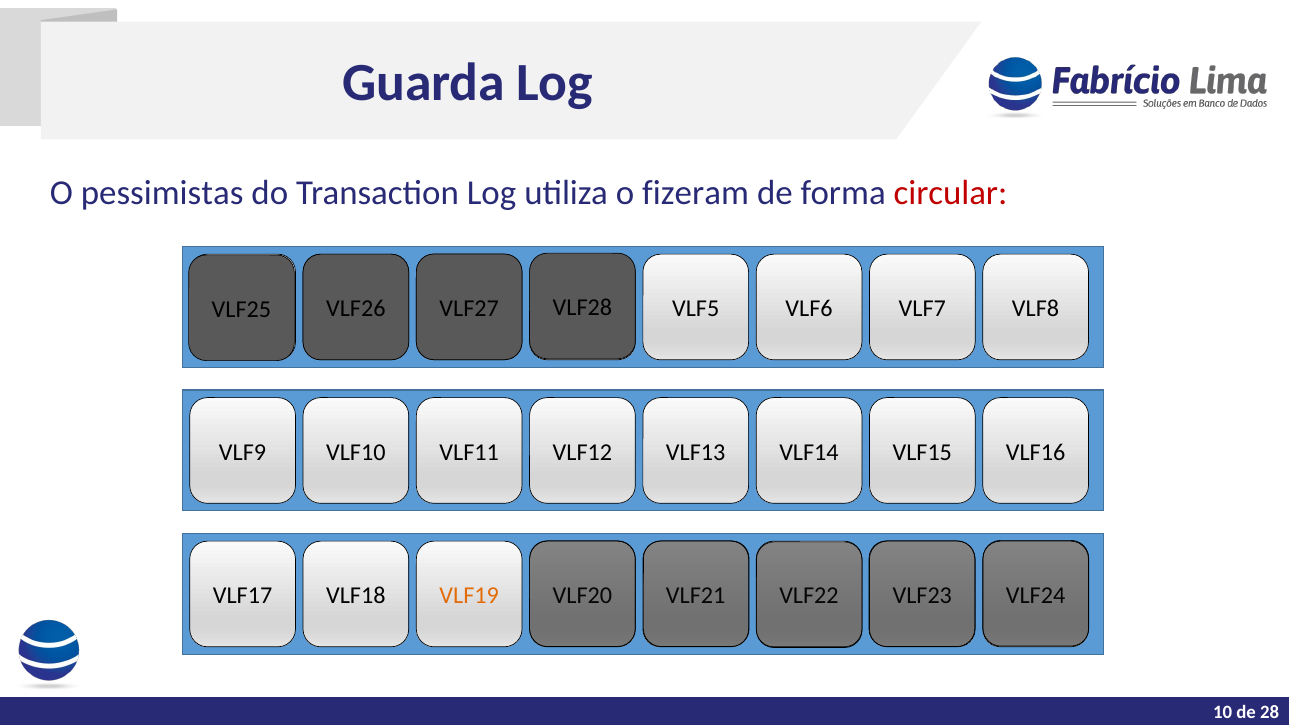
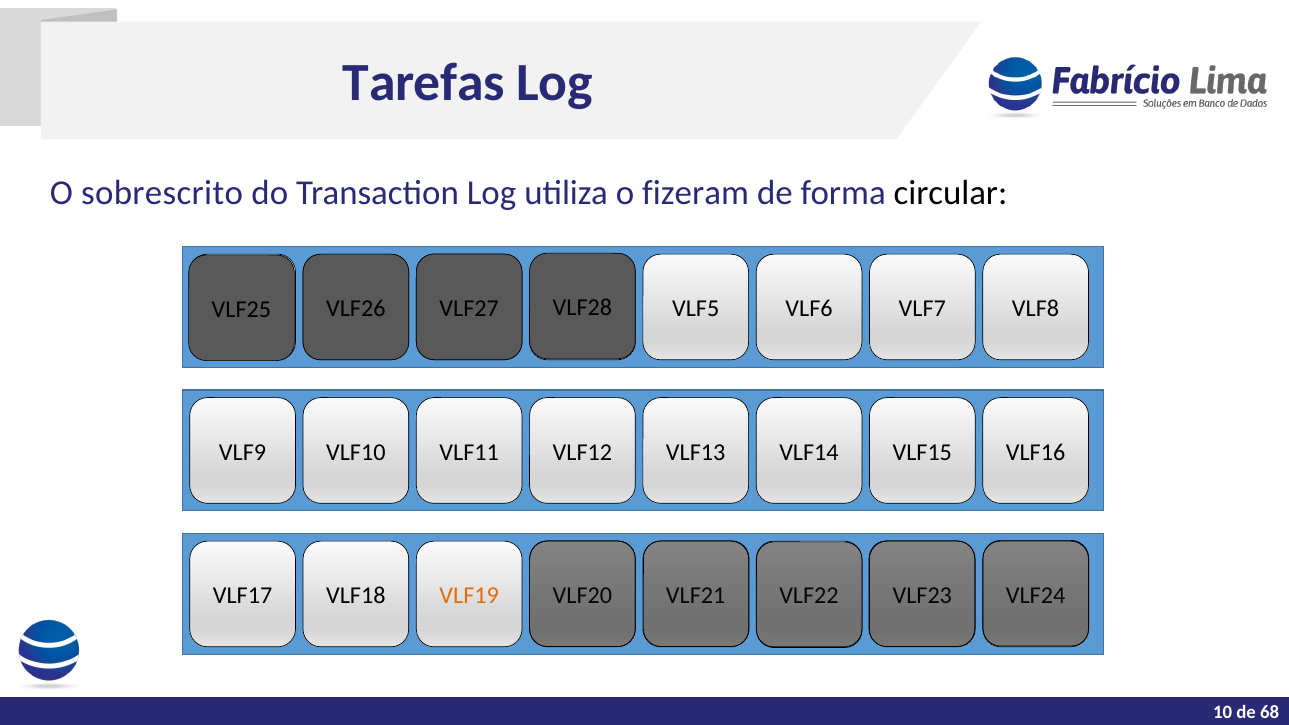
Guarda: Guarda -> Tarefas (424, 83)
pessimistas: pessimistas -> sobrescrito (162, 193)
circular colour: red -> black (950, 193)
28: 28 -> 68 (1270, 713)
